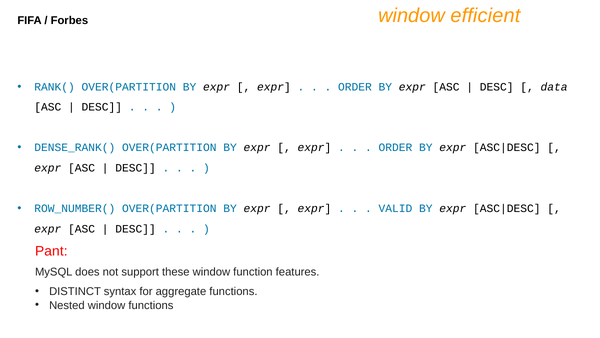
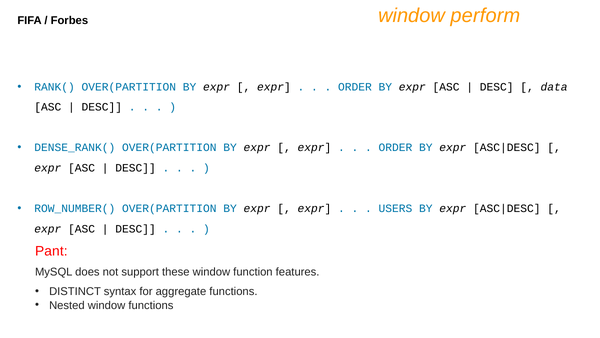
efficient: efficient -> perform (485, 16)
VALID: VALID -> USERS (395, 208)
